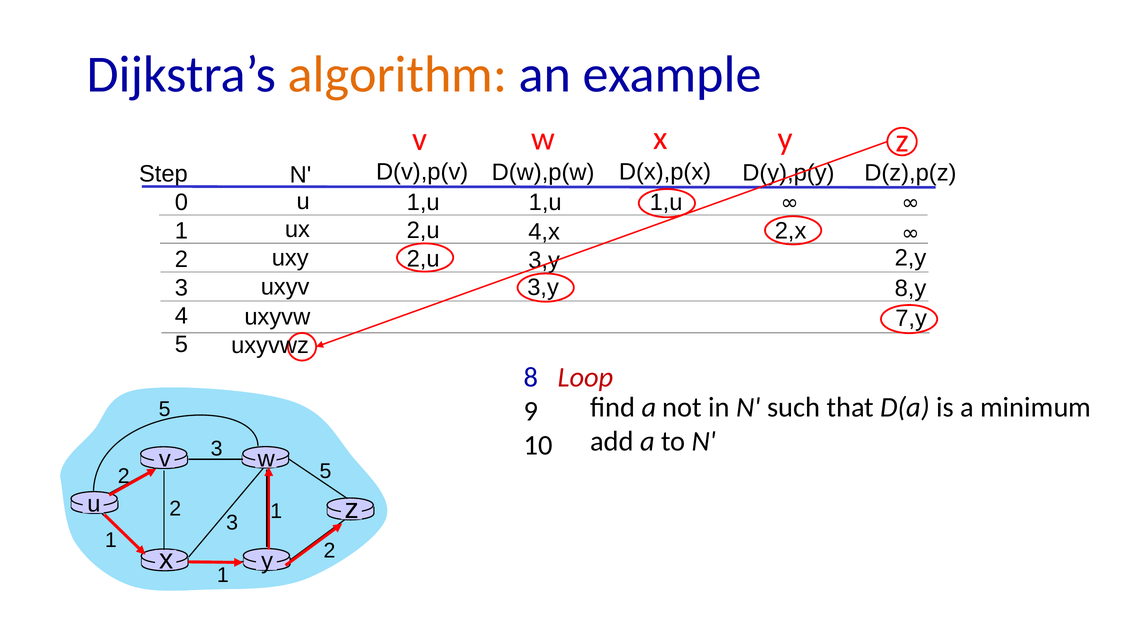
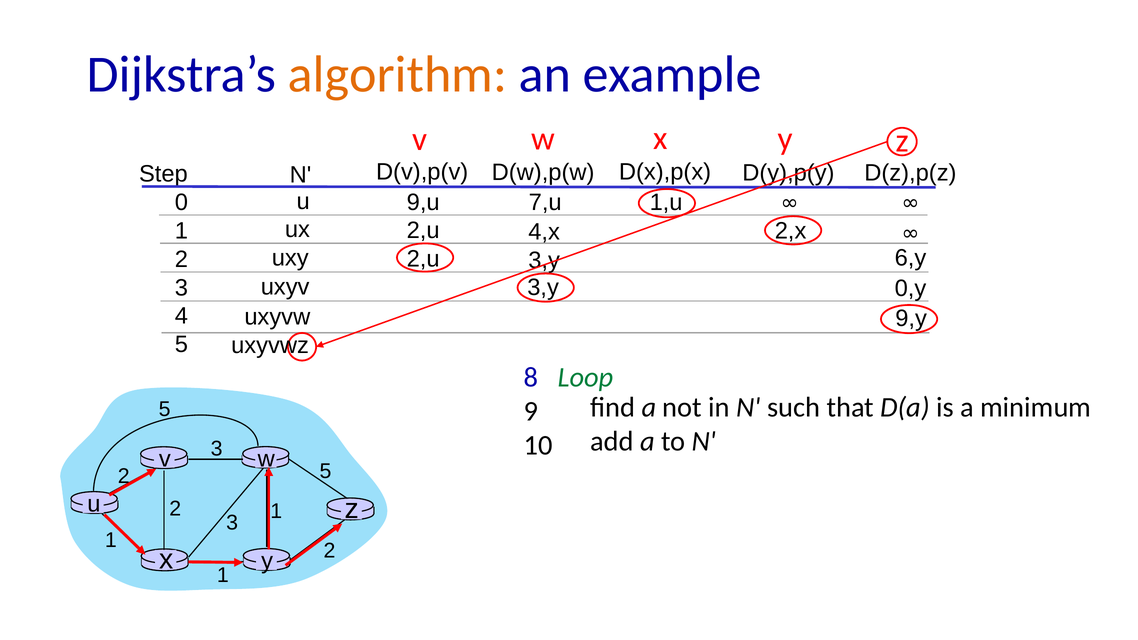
1,u: 1,u -> 7,u (545, 202)
1,u: 1,u -> 9,u (423, 202)
2,y: 2,y -> 6,y (910, 258)
8,y: 8,y -> 0,y (910, 288)
7,y: 7,y -> 9,y (911, 319)
Loop colour: red -> green (586, 377)
